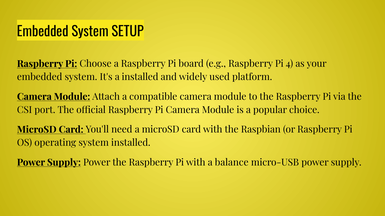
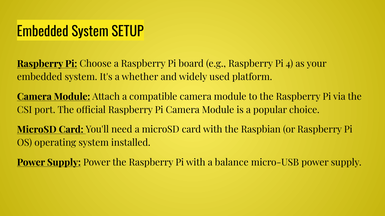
a installed: installed -> whether (140, 77)
